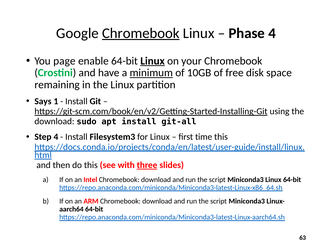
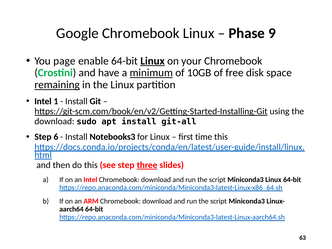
Chromebook underline: present -> none (141, 33)
Phase 4: 4 -> 9 (272, 33)
remaining underline: none -> present (57, 85)
Says: Says -> Intel (43, 101)
Step 4: 4 -> 6 (56, 137)
Filesystem3: Filesystem3 -> Notebooks3 (112, 137)
see with: with -> step (126, 165)
